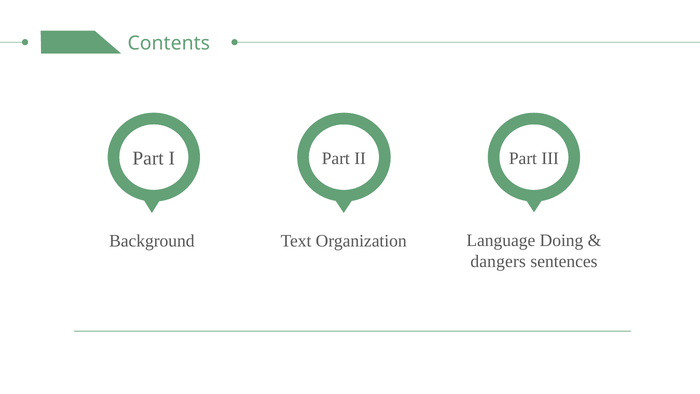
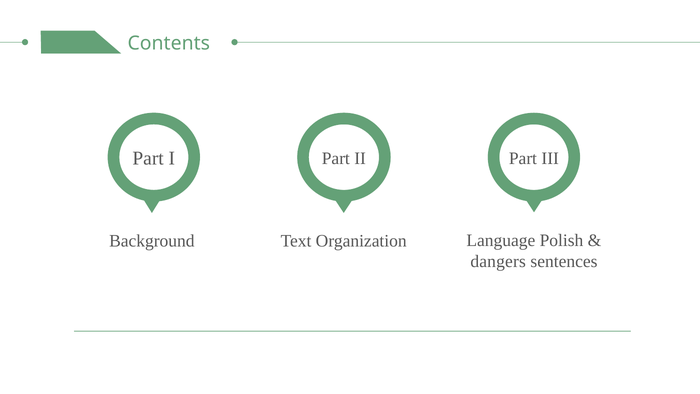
Doing: Doing -> Polish (561, 240)
